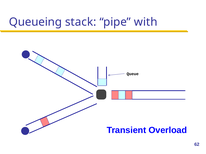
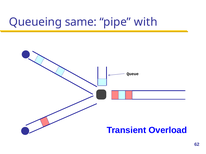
stack: stack -> same (81, 22)
